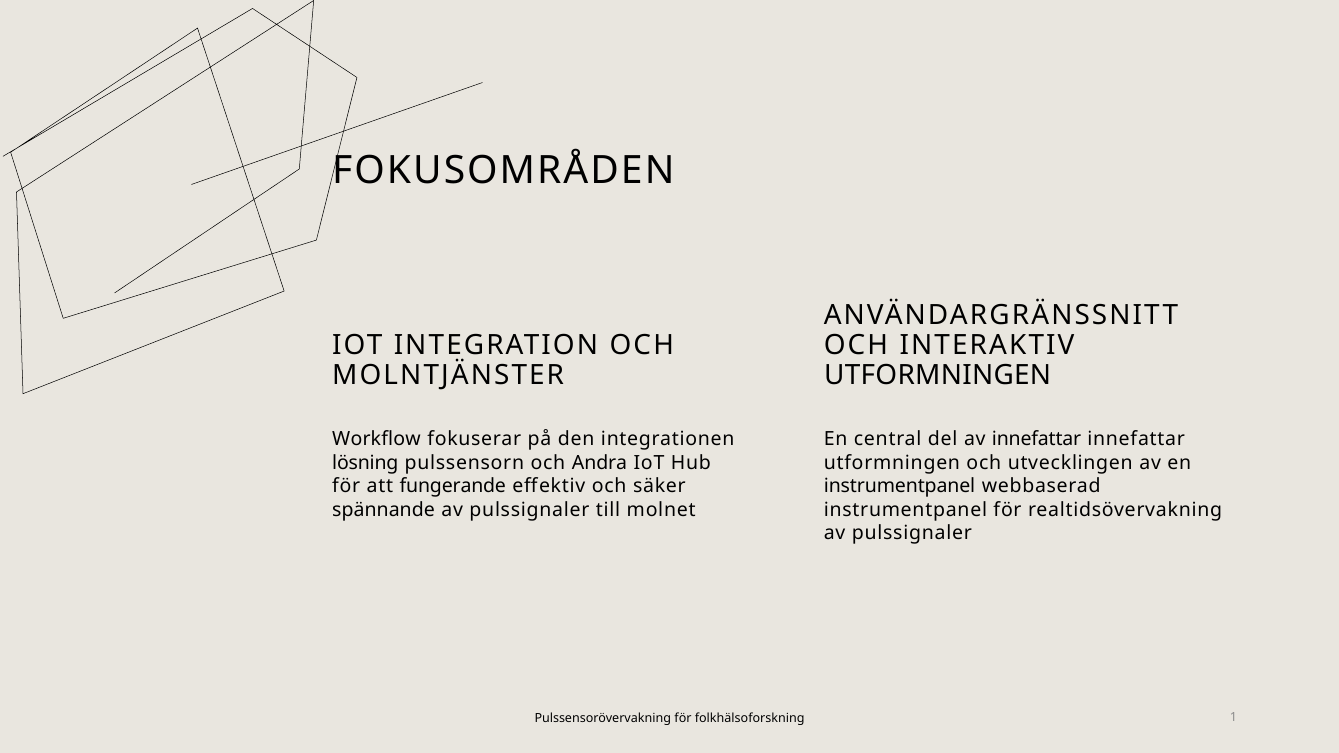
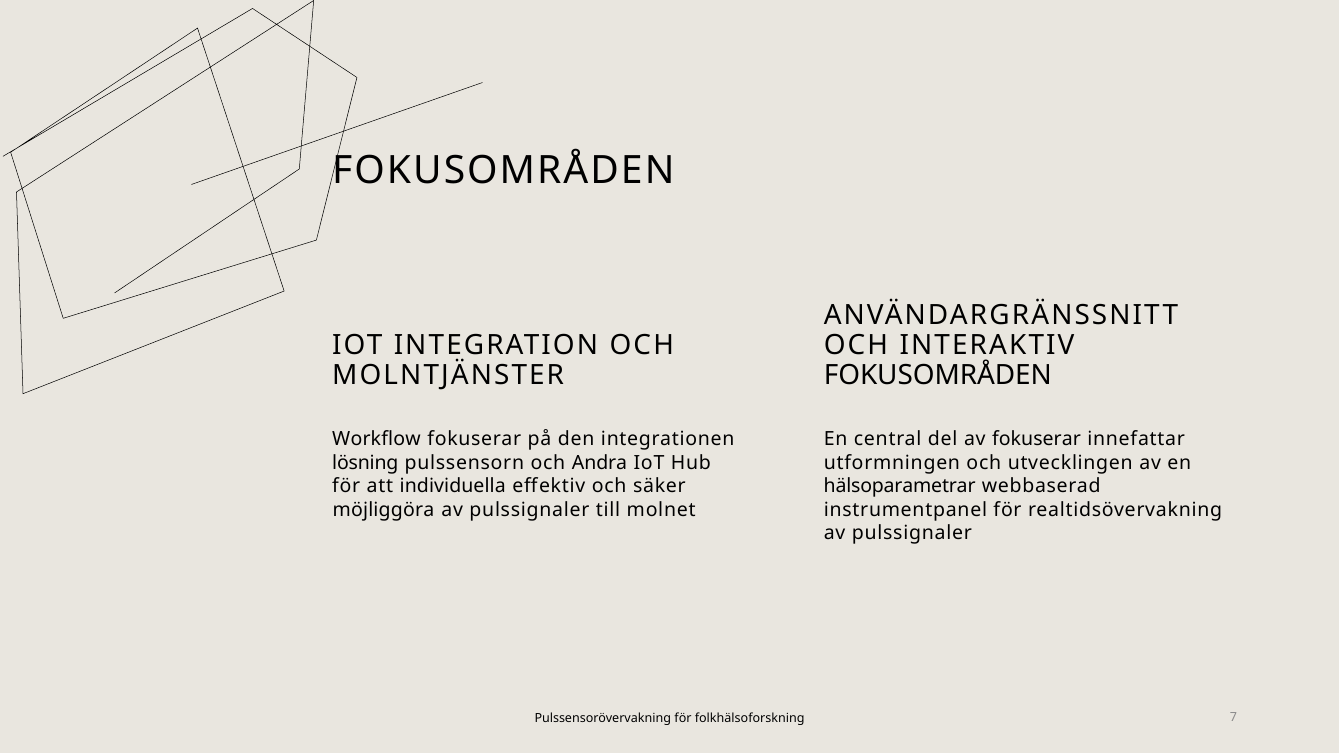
UTFORMNINGEN: UTFORMNINGEN -> FOKUSOMRÅDEN (938, 375)
av innefattar: innefattar -> fokuserar (1036, 439)
fungerande: fungerande -> individuella (453, 486)
instrumentpanel: instrumentpanel -> hälsoparametrar (900, 486)
spännande: spännande -> möjliggöra (383, 510)
1: 1 -> 7 (1233, 718)
